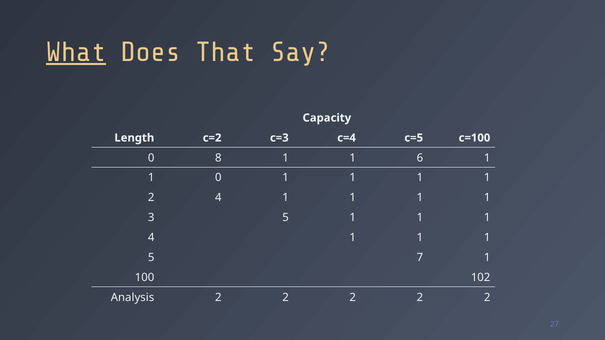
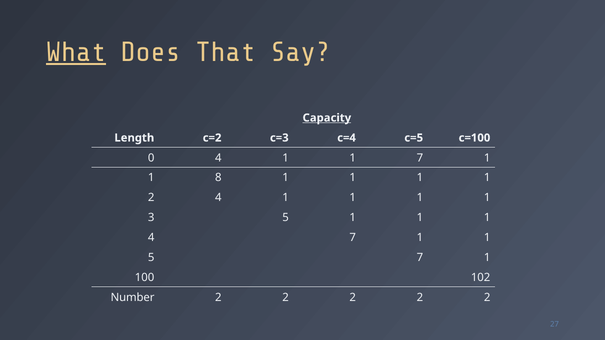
Capacity underline: none -> present (327, 118)
0 8: 8 -> 4 (218, 158)
1 6: 6 -> 7 (420, 158)
1 0: 0 -> 8 (218, 178)
1: 1 -> 7 (353, 238)
Analysis: Analysis -> Number (133, 298)
